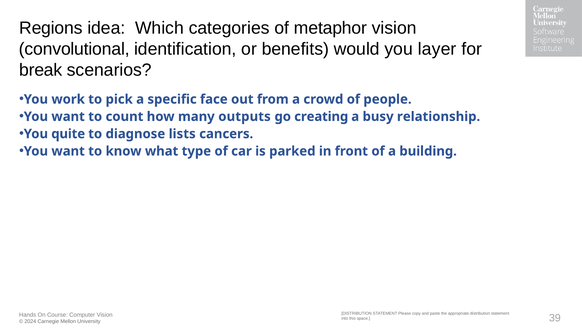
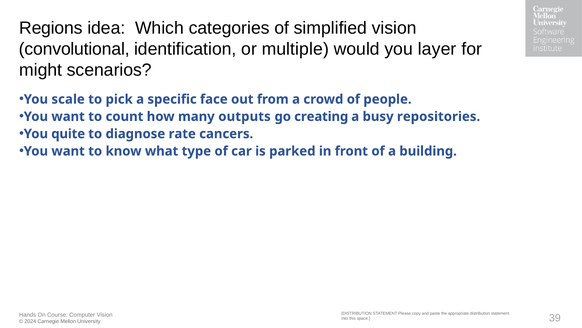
metaphor: metaphor -> simplified (330, 28)
benefits: benefits -> multiple (295, 49)
break: break -> might (41, 70)
work: work -> scale (68, 99)
relationship: relationship -> repositories (439, 116)
lists: lists -> rate (182, 134)
